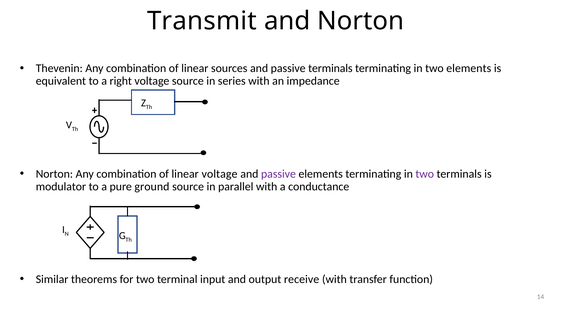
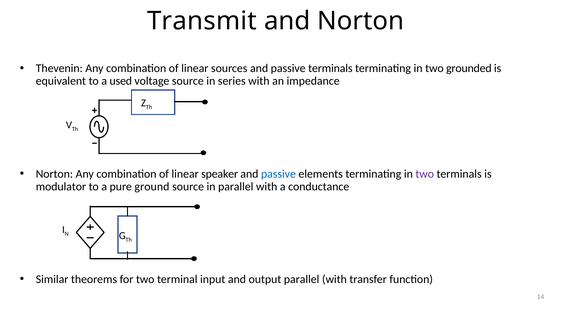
two elements: elements -> grounded (469, 68)
right: right -> used (121, 81)
linear voltage: voltage -> speaker (220, 174)
passive colour: purple -> blue (278, 174)
output receive: receive -> parallel (302, 279)
